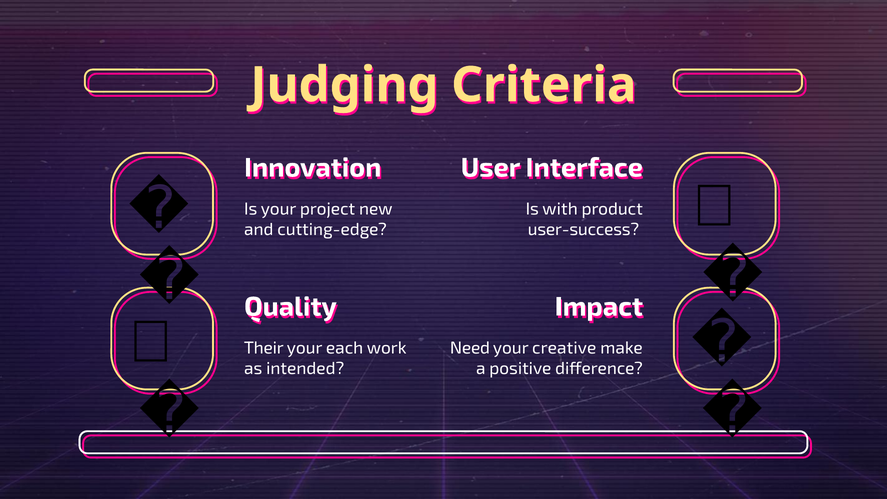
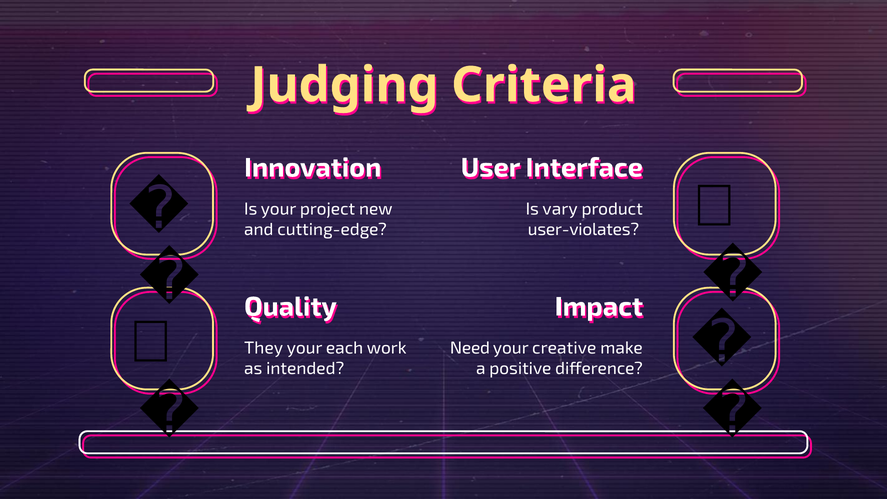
with: with -> vary (560, 209)
user-success: user-success -> user-violates (583, 230)
Their: Their -> They (264, 348)
